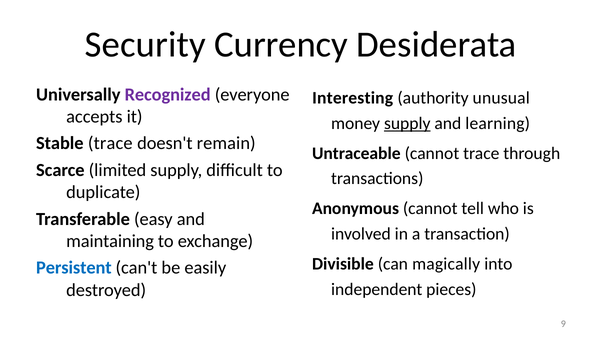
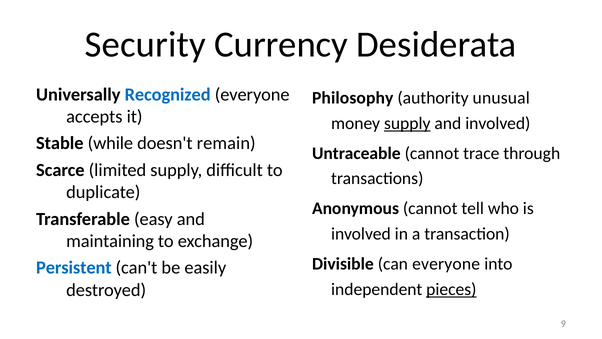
Recognized colour: purple -> blue (168, 94)
Interesting: Interesting -> Philosophy (353, 98)
and learning: learning -> involved (498, 123)
Stable trace: trace -> while (110, 143)
can magically: magically -> everyone (446, 264)
pieces underline: none -> present (451, 289)
